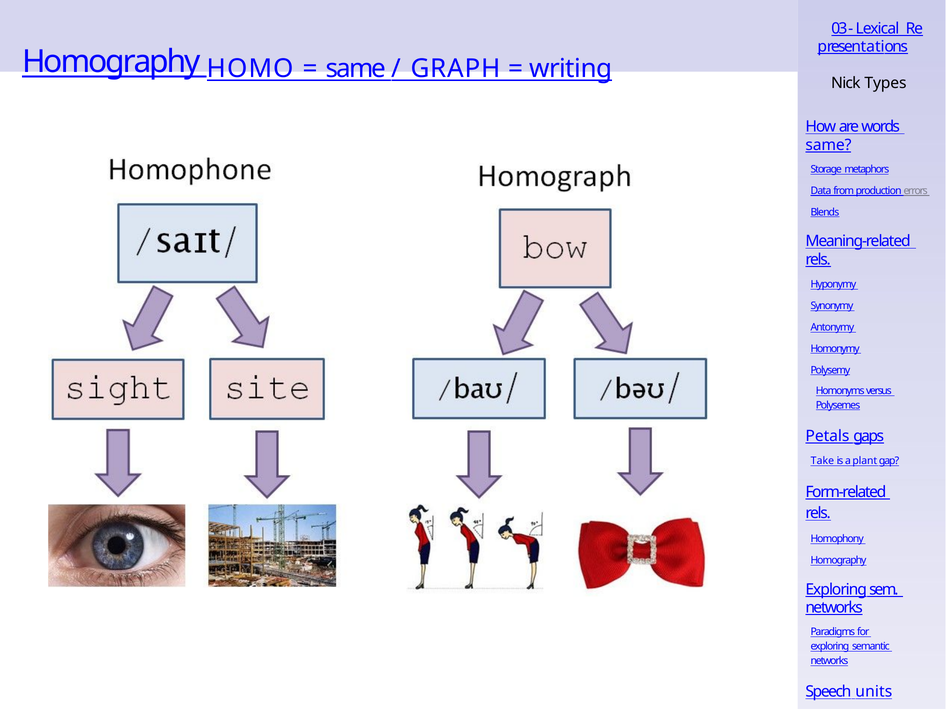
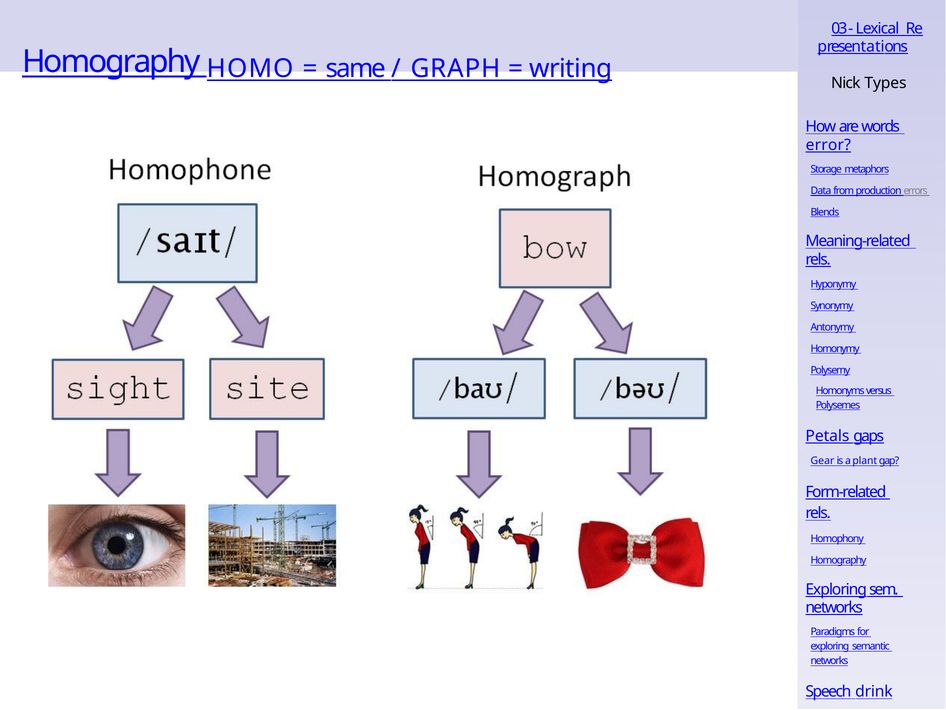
same: same -> error (828, 145)
Take: Take -> Gear (822, 461)
units: units -> drink (874, 692)
